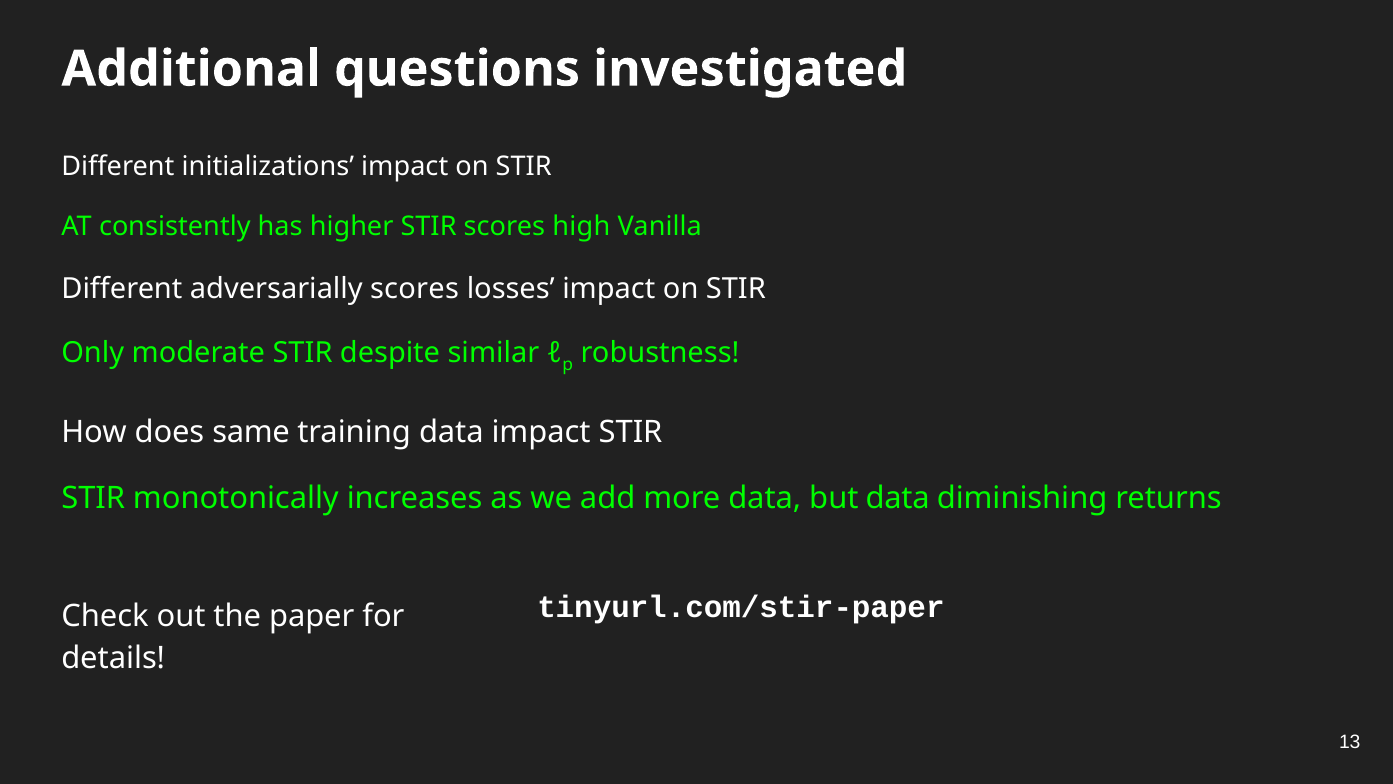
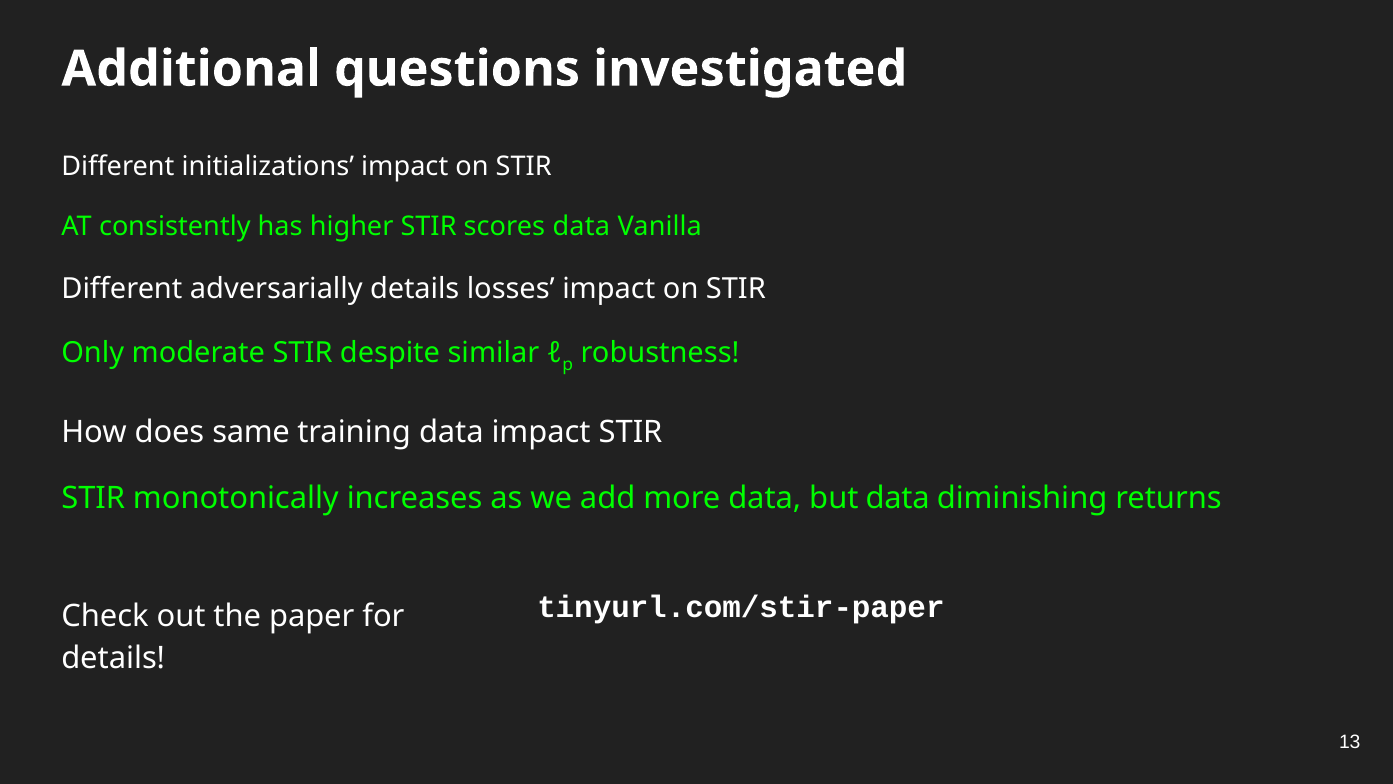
scores high: high -> data (581, 227)
adversarially scores: scores -> details (415, 289)
